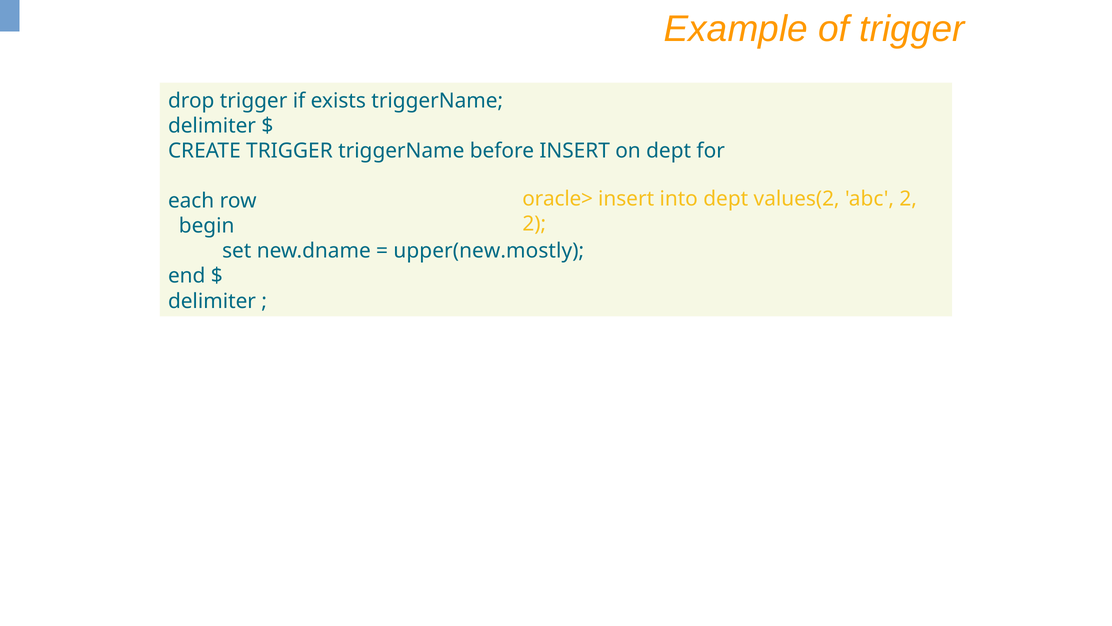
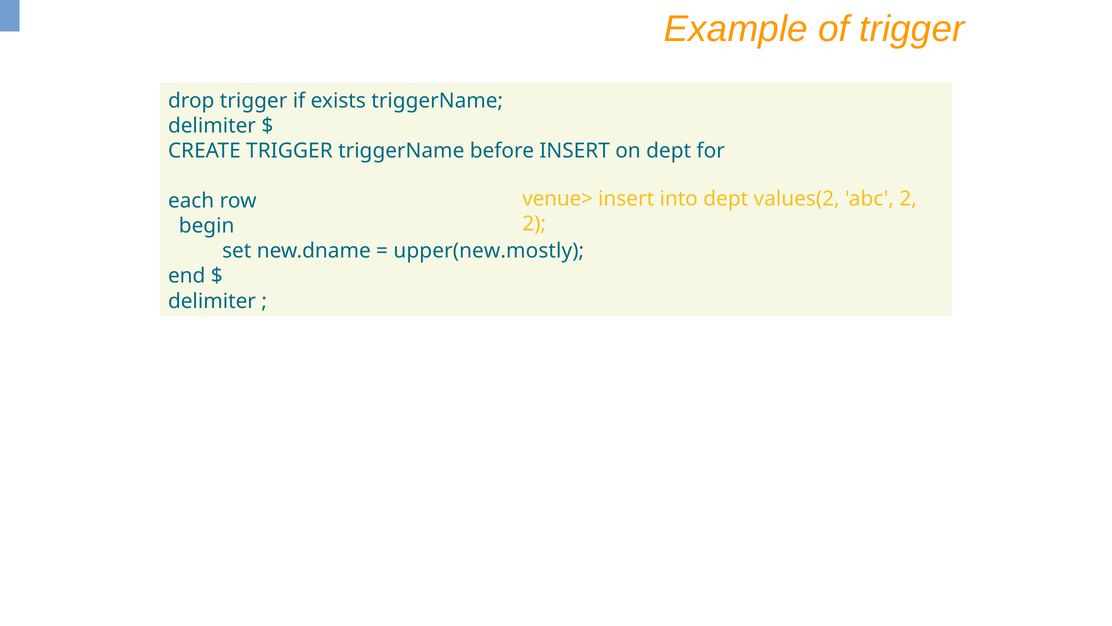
oracle>: oracle> -> venue> (558, 199)
